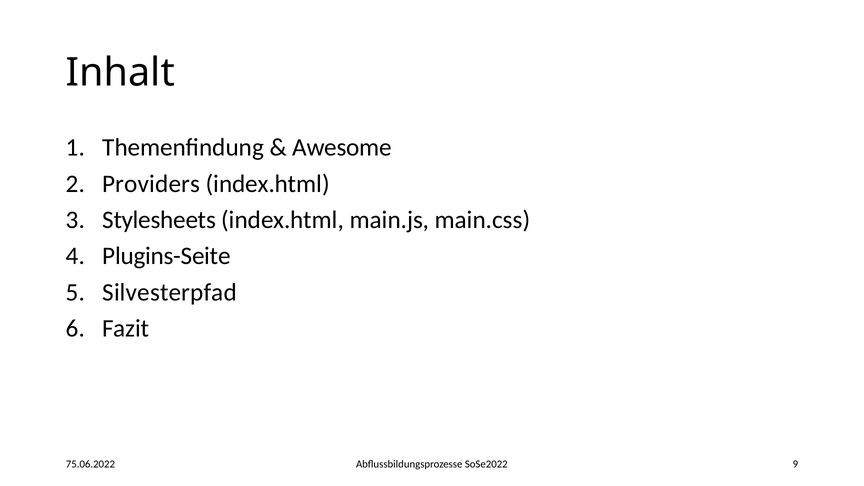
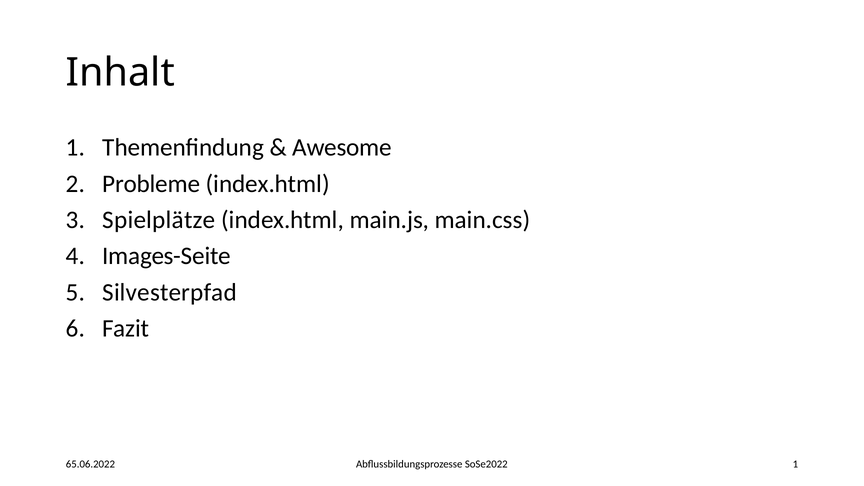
Providers: Providers -> Probleme (151, 184)
Stylesheets: Stylesheets -> Spielplätze (159, 220)
Plugins-Seite: Plugins-Seite -> Images-Seite (167, 256)
75.06.2022: 75.06.2022 -> 65.06.2022 (90, 464)
SoSe2022 9: 9 -> 1 (795, 464)
